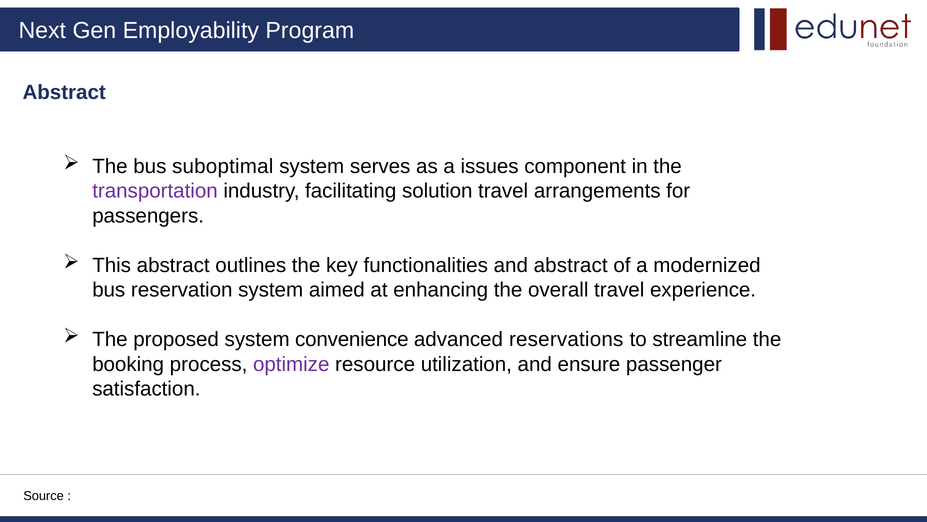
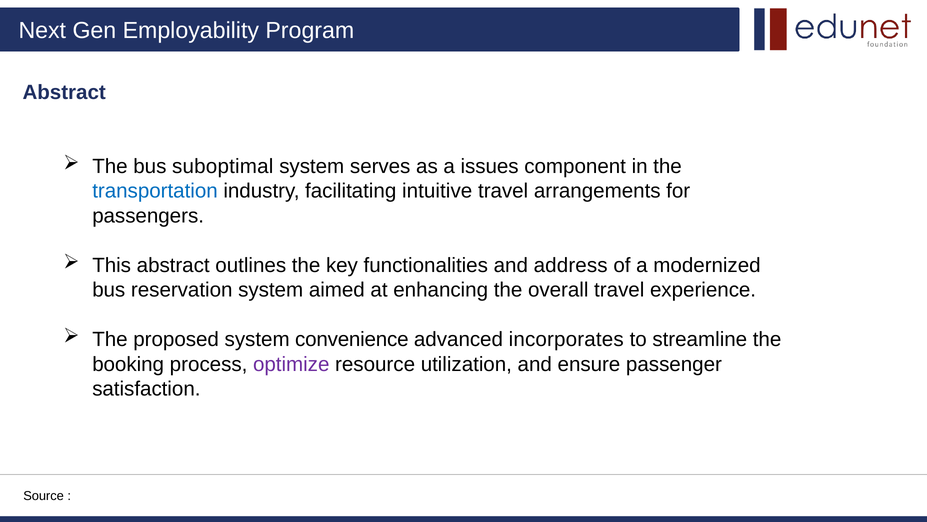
transportation colour: purple -> blue (155, 191)
solution: solution -> intuitive (437, 191)
and abstract: abstract -> address (571, 265)
reservations: reservations -> incorporates (566, 339)
